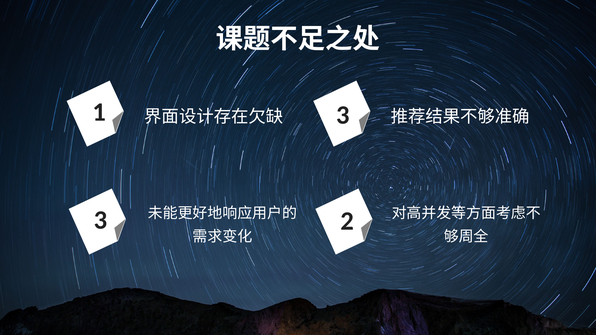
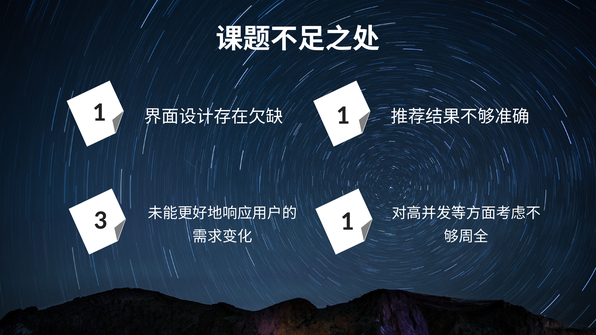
1 3: 3 -> 1 (343, 115)
3 2: 2 -> 1 (347, 221)
